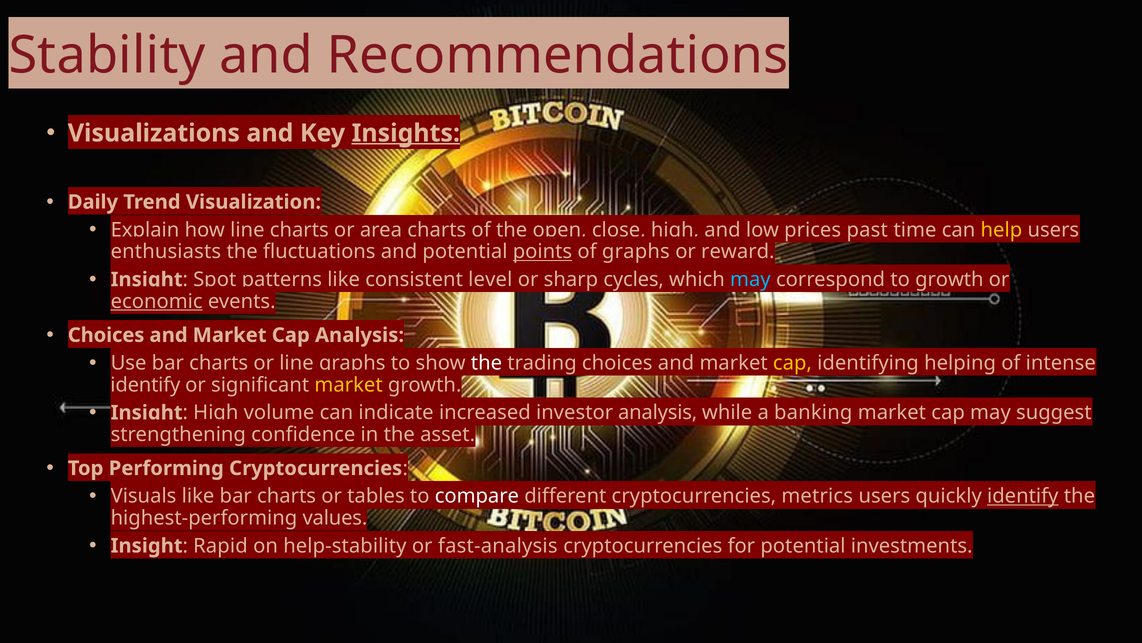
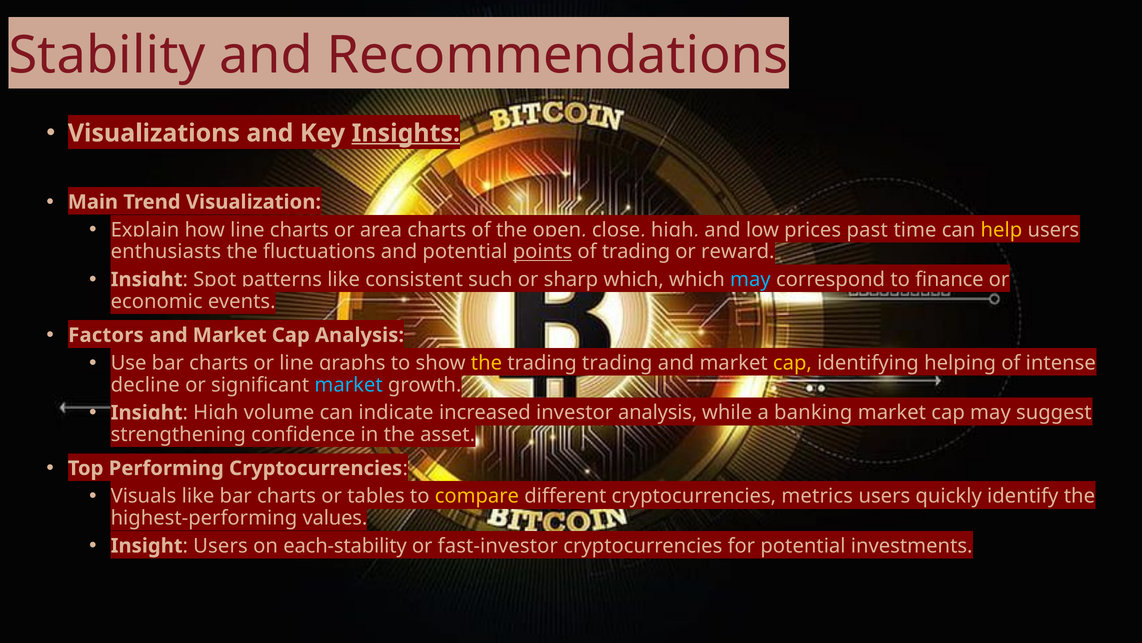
Daily: Daily -> Main (93, 202)
of graphs: graphs -> trading (636, 251)
level: level -> such (490, 279)
sharp cycles: cycles -> which (634, 279)
to growth: growth -> finance (949, 279)
economic underline: present -> none (157, 301)
Choices: Choices -> Factors (106, 335)
the colour: white -> yellow (486, 363)
trading choices: choices -> trading (617, 363)
identify: identify -> decline (145, 385)
market colour: yellow -> light blue (349, 385)
compare colour: white -> yellow (477, 496)
identify underline: present -> none (1023, 496)
Insight Rapid: Rapid -> Users (220, 545)
help-stability: help-stability -> each-stability (345, 545)
fast-analysis: fast-analysis -> fast-investor (498, 545)
